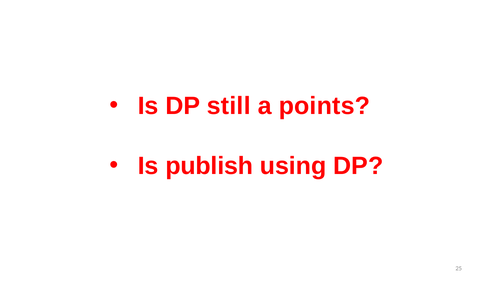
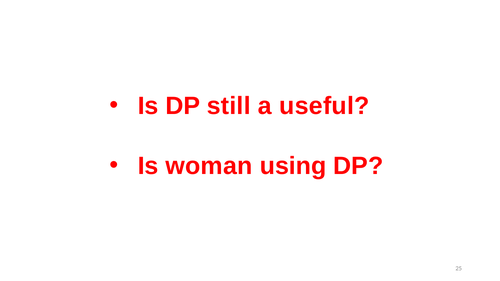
points: points -> useful (324, 106)
publish: publish -> woman (209, 166)
